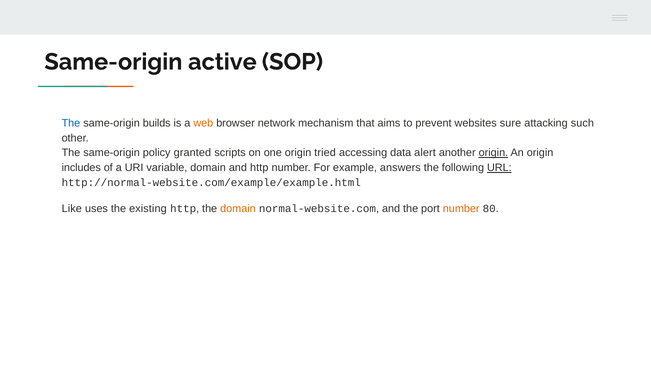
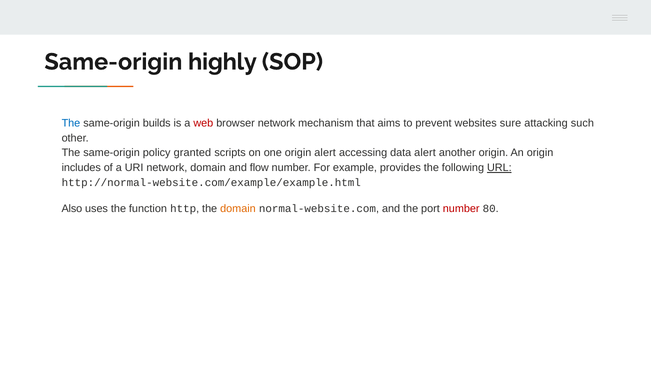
active: active -> highly (222, 62)
web colour: orange -> red (203, 123)
origin tried: tried -> alert (325, 153)
origin underline: present -> none (493, 153)
URI variable: variable -> network (167, 168)
and http: http -> flow (259, 168)
answers: answers -> provides (400, 168)
Like: Like -> Also (72, 209)
existing: existing -> function (148, 209)
number colour: orange -> red (461, 209)
